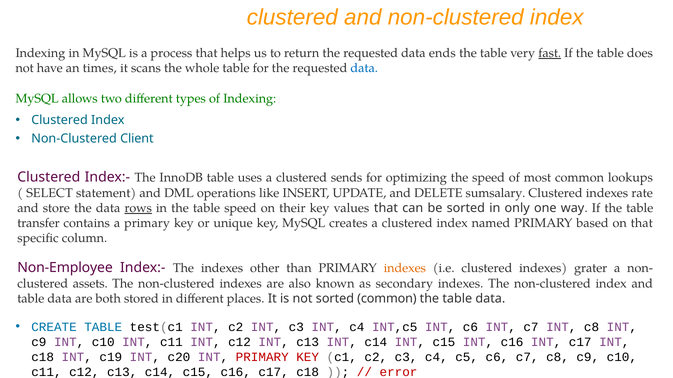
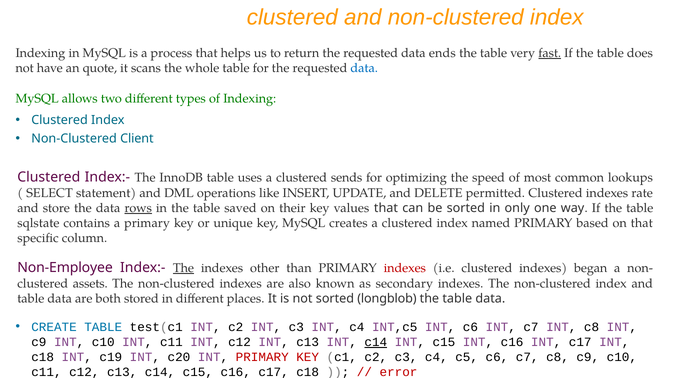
times: times -> quote (100, 68)
sumsalary: sumsalary -> permitted (495, 193)
table speed: speed -> saved (240, 208)
transfer: transfer -> sqlstate (38, 223)
The underline: none -> present (183, 269)
indexes colour: orange -> red (405, 269)
grater: grater -> began (591, 269)
sorted common: common -> longblob (387, 299)
c14 underline: none -> present (376, 343)
